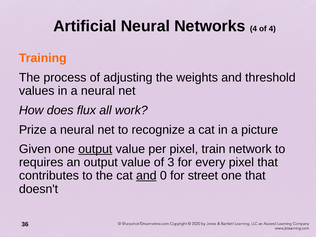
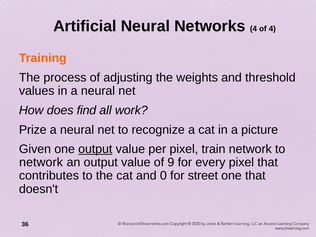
flux: flux -> find (86, 110)
requires: requires -> network (41, 162)
3: 3 -> 9 (171, 162)
and underline: present -> none (146, 176)
